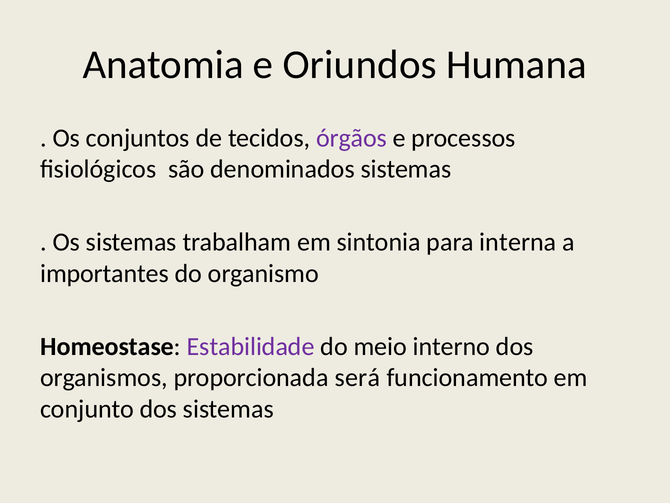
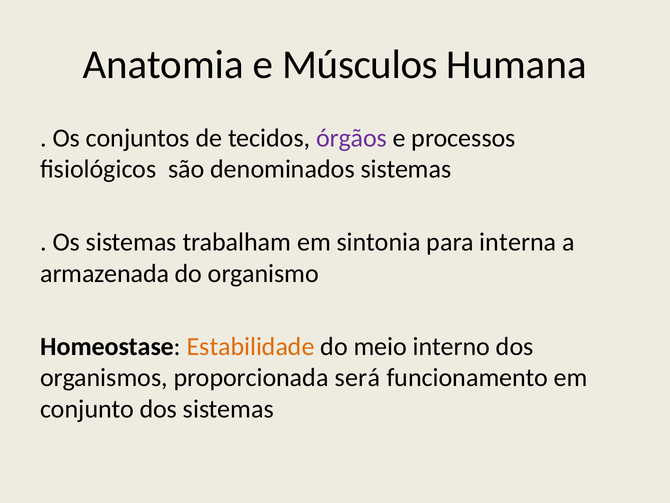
Oriundos: Oriundos -> Músculos (360, 65)
importantes: importantes -> armazenada (105, 273)
Estabilidade colour: purple -> orange (251, 346)
